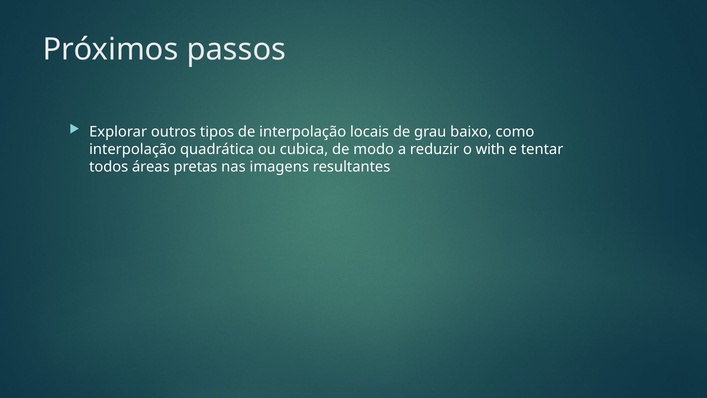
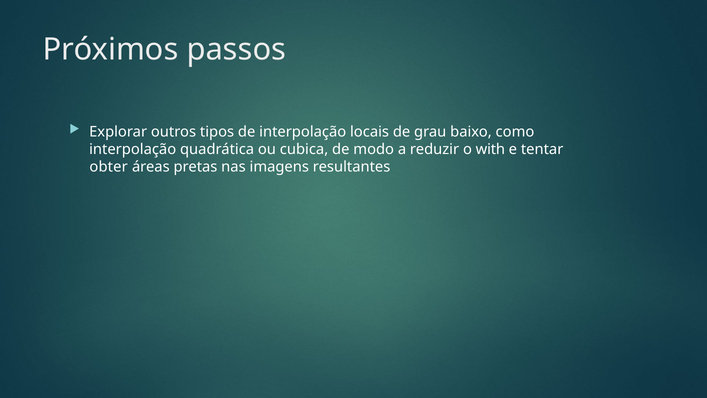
todos: todos -> obter (109, 167)
